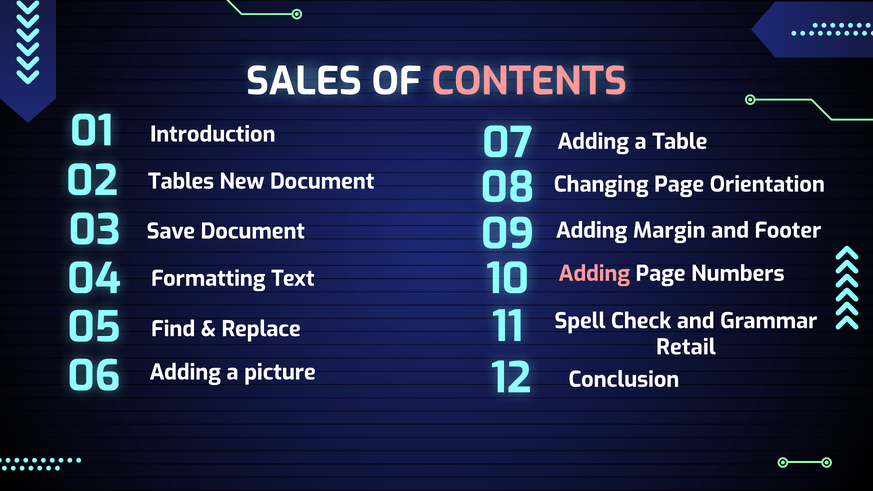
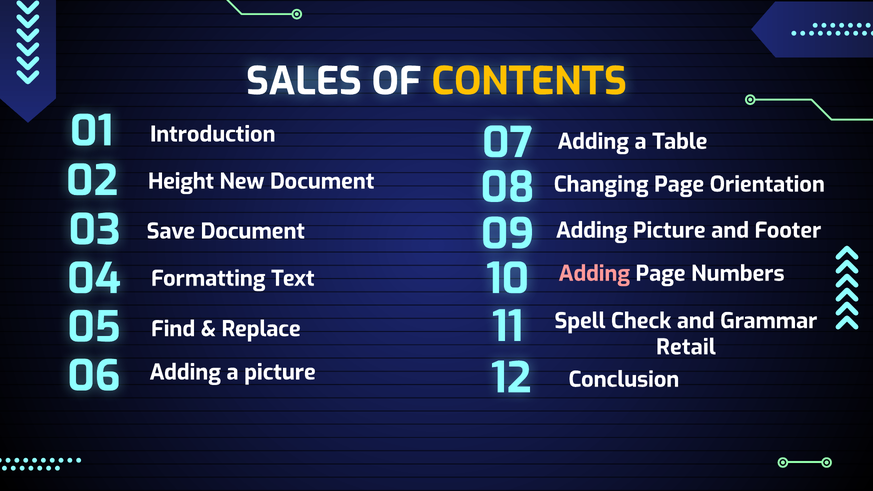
CONTENTS colour: pink -> yellow (529, 82)
Tables: Tables -> Height (181, 181)
Adding Margin: Margin -> Picture (669, 231)
